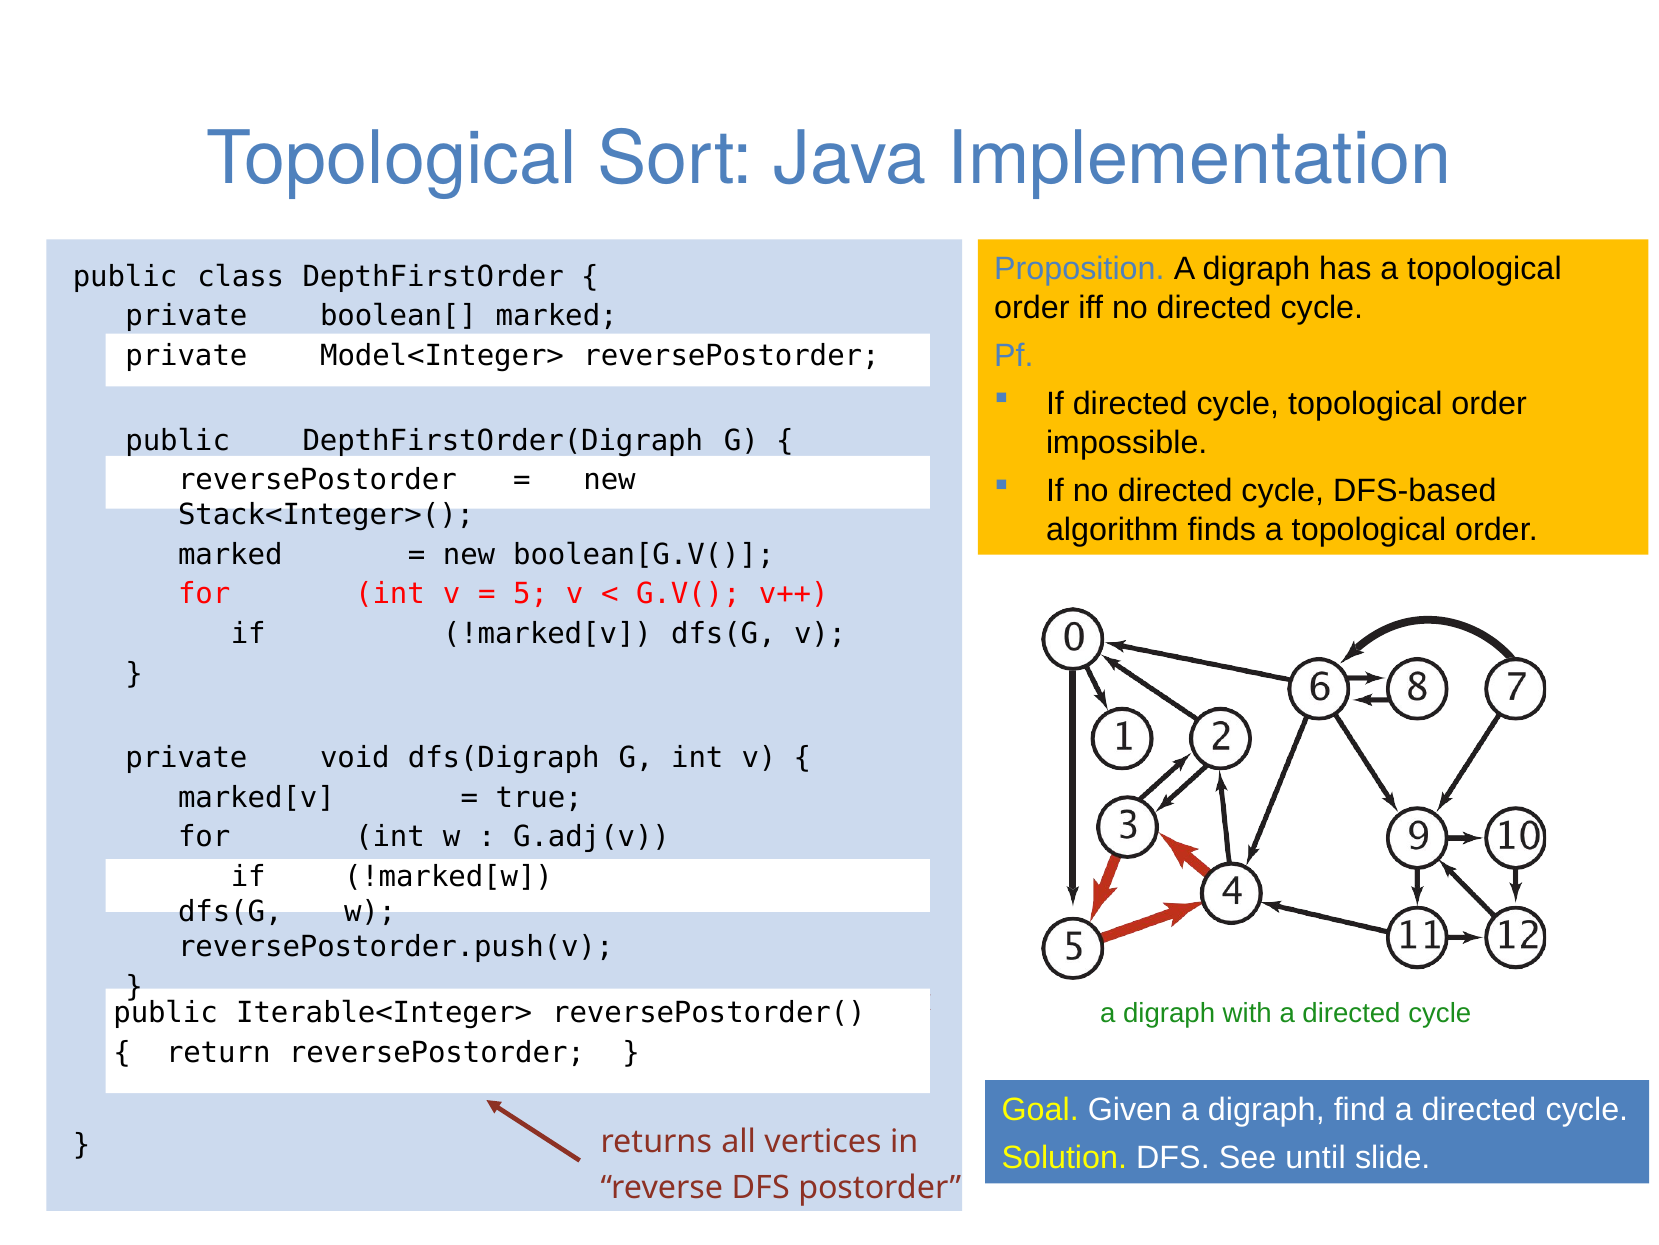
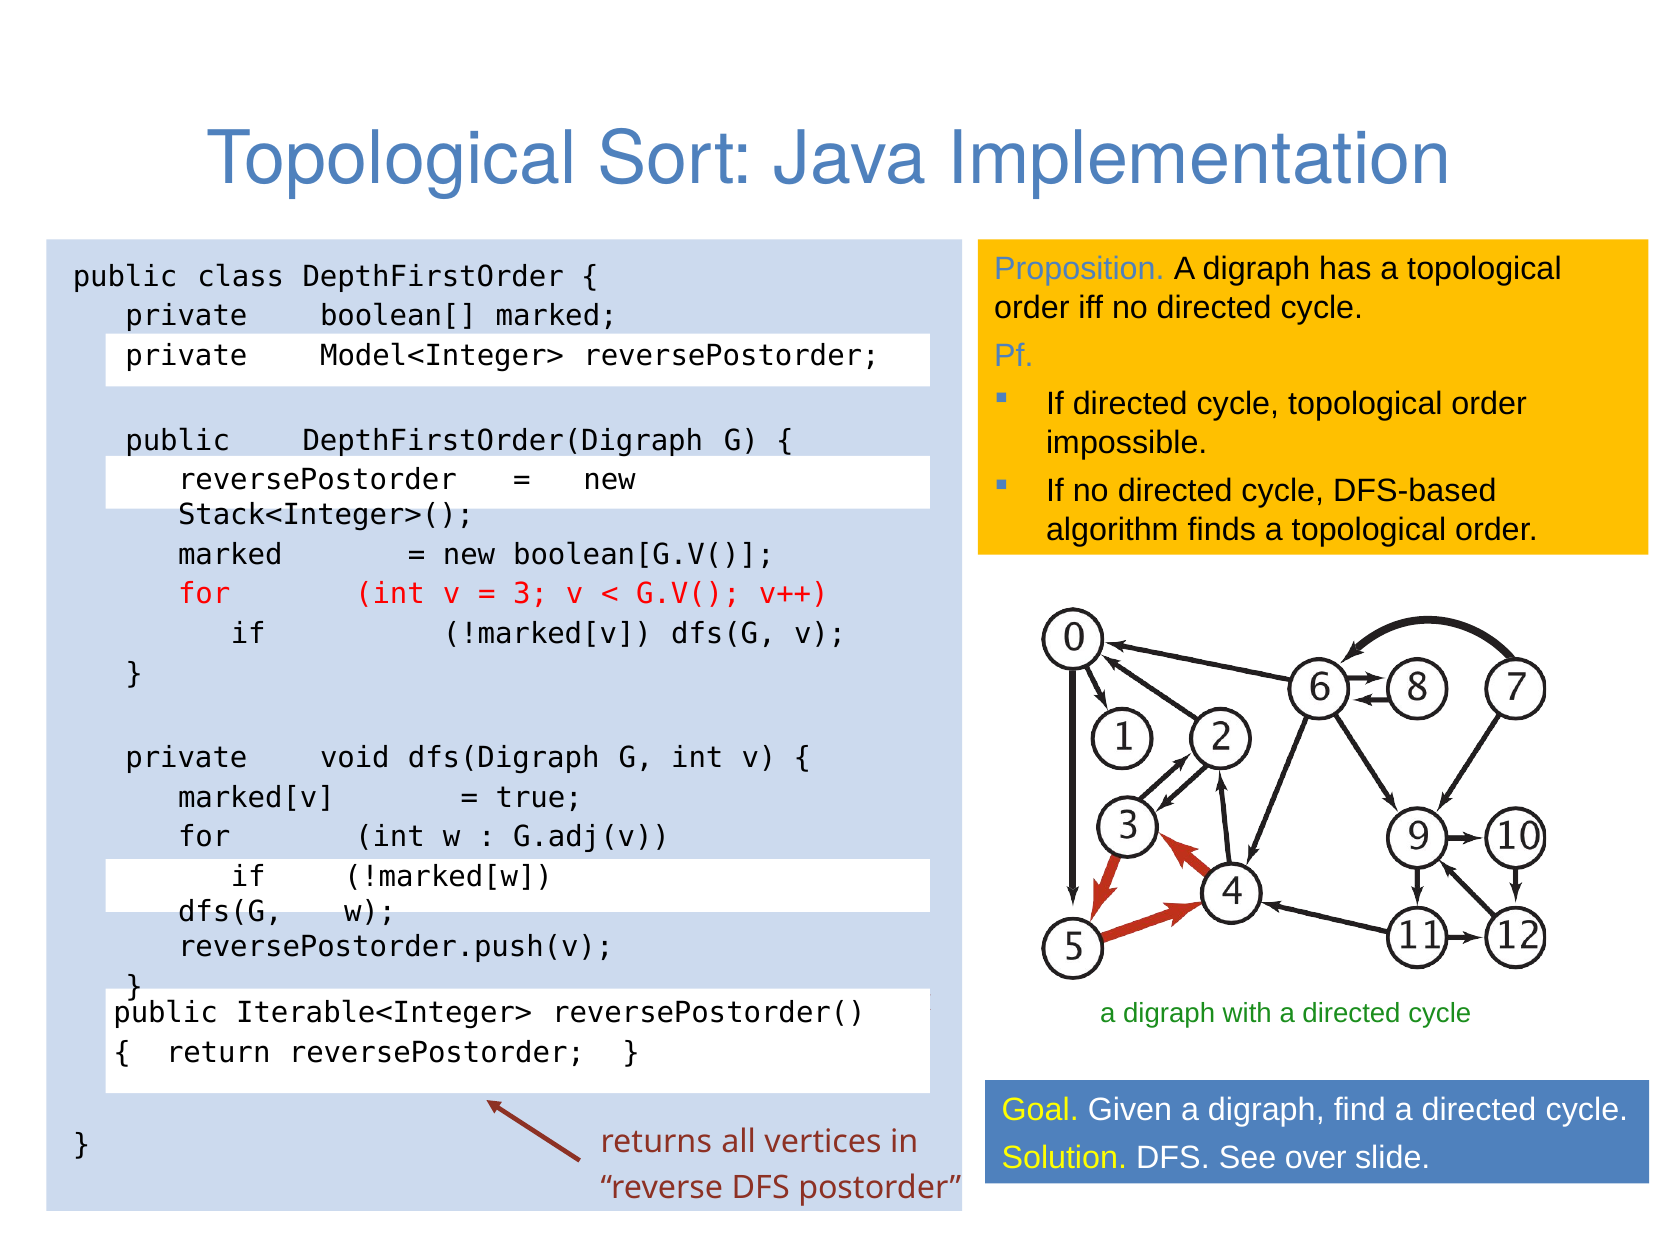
5: 5 -> 3 (531, 594)
until: until -> over (1316, 1157)
